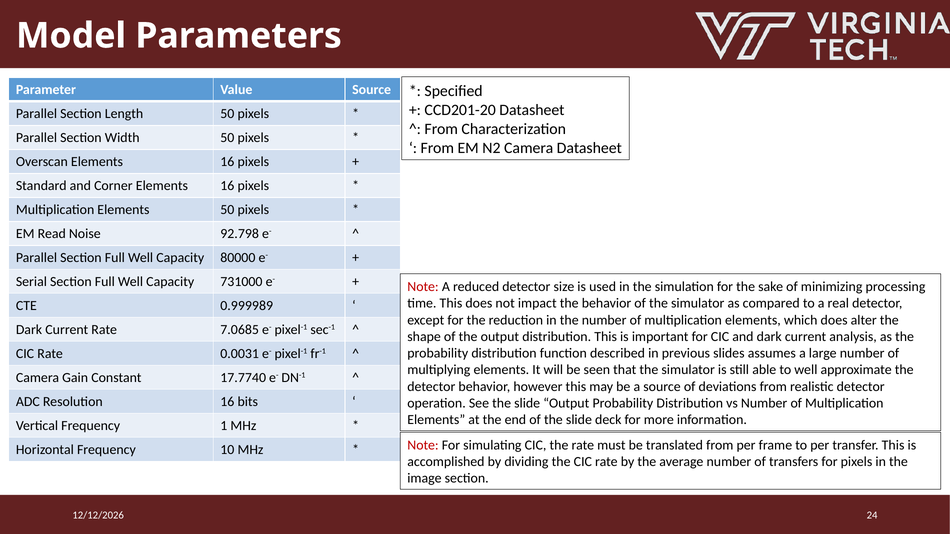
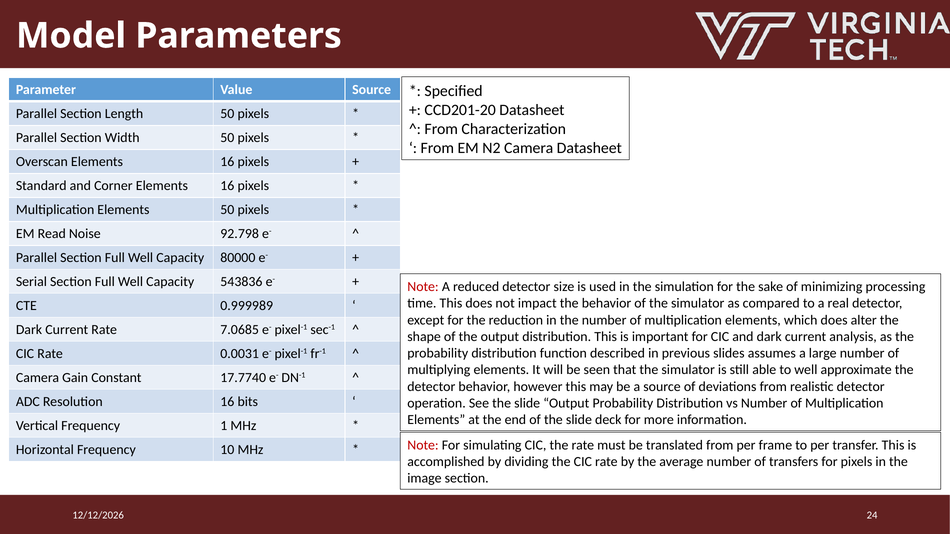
731000: 731000 -> 543836 (241, 282)
